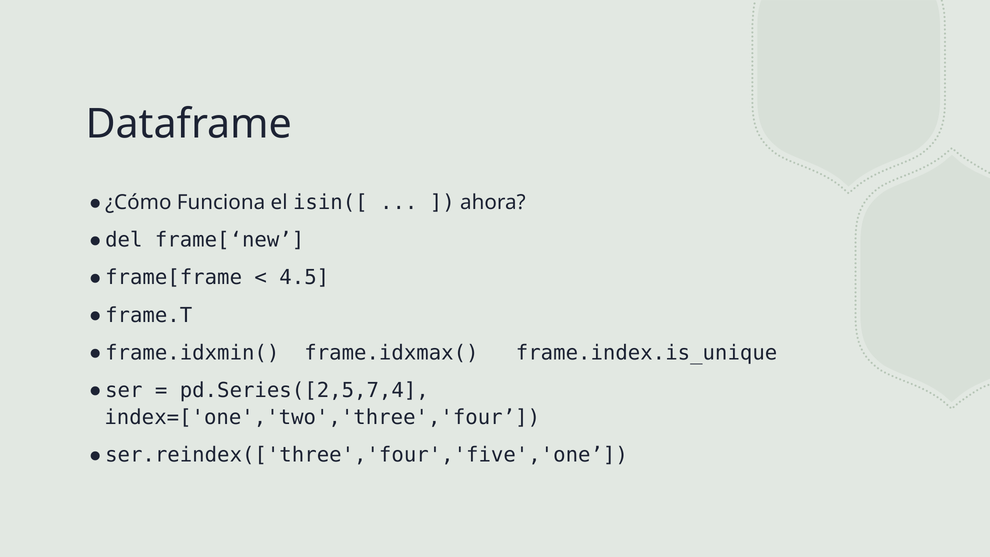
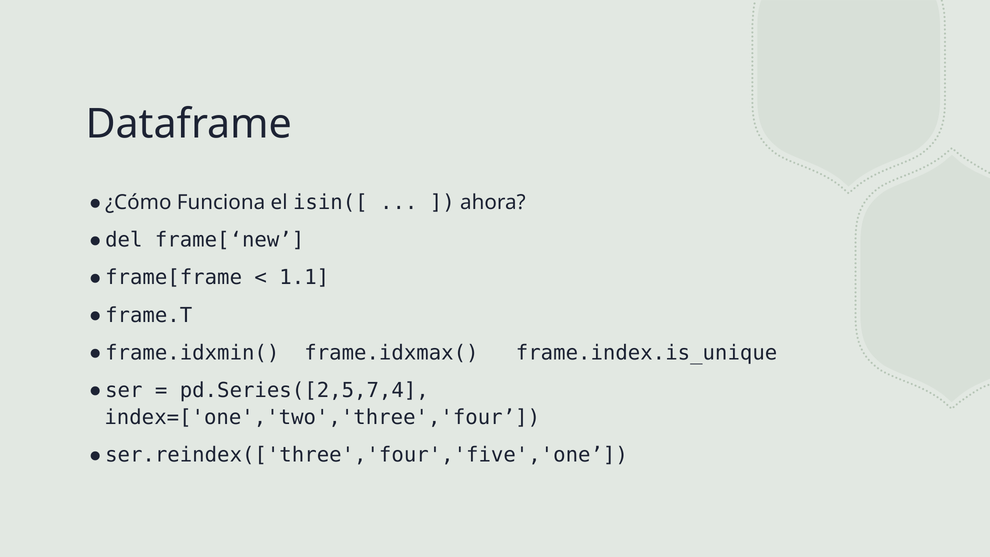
4.5: 4.5 -> 1.1 (304, 278)
